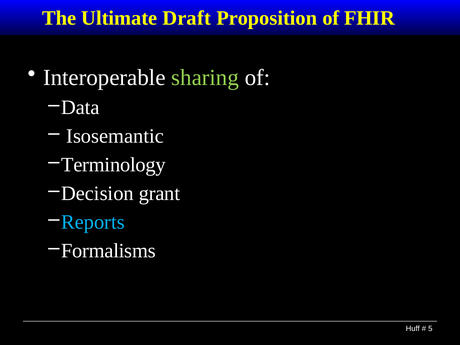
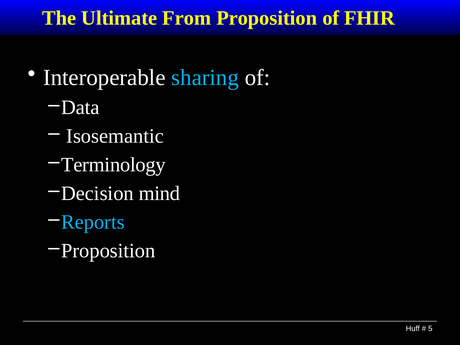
Draft: Draft -> From (187, 18)
sharing colour: light green -> light blue (205, 78)
grant: grant -> mind (159, 193)
Formalisms: Formalisms -> Proposition (108, 251)
